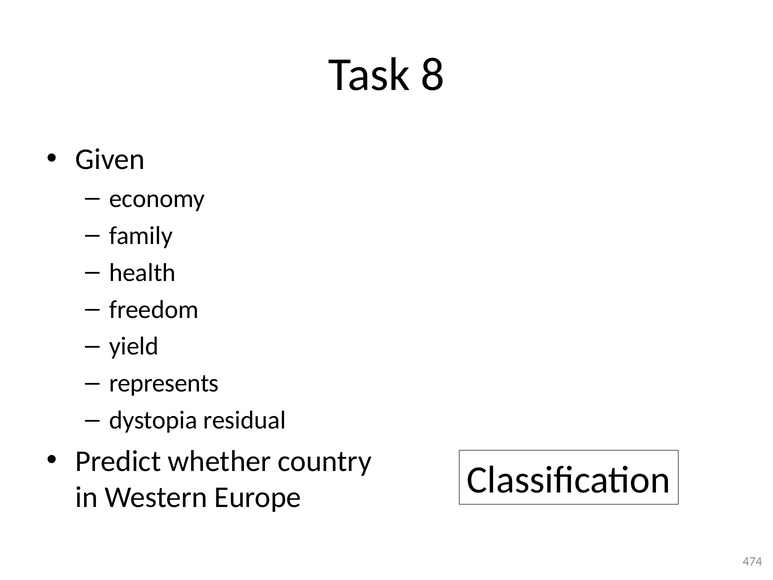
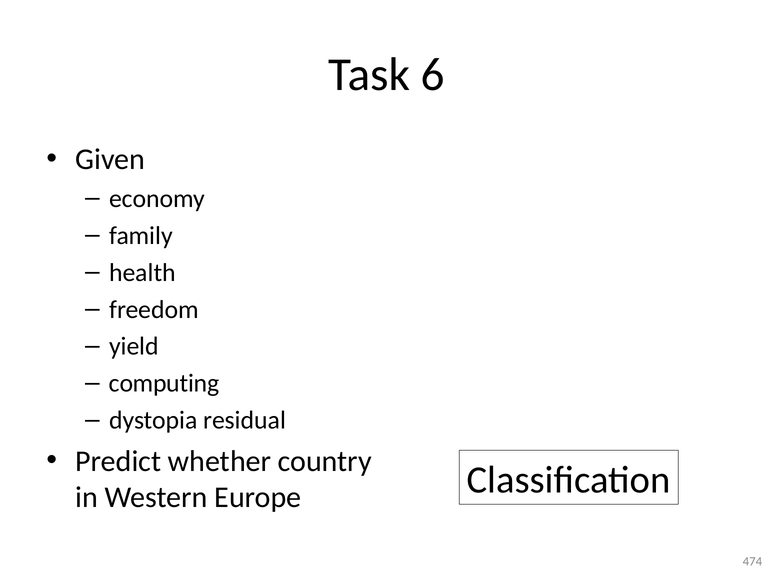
8: 8 -> 6 (433, 75)
represents: represents -> computing (164, 383)
